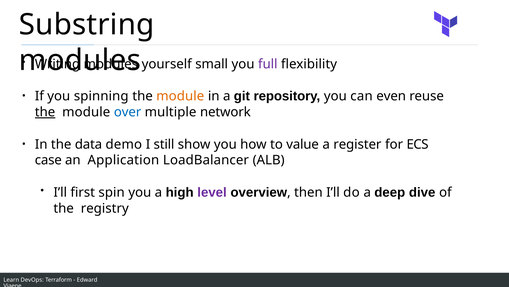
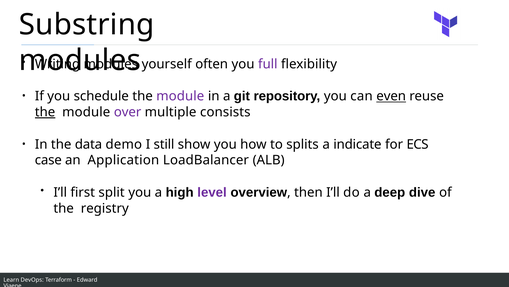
small: small -> often (212, 64)
spinning: spinning -> schedule (101, 96)
module colour: orange -> purple (180, 96)
even underline: none -> present (391, 96)
over colour: blue -> purple (128, 112)
network: network -> consists (225, 112)
value: value -> splits (303, 144)
register: register -> indicate (357, 144)
spin: spin -> split (112, 192)
